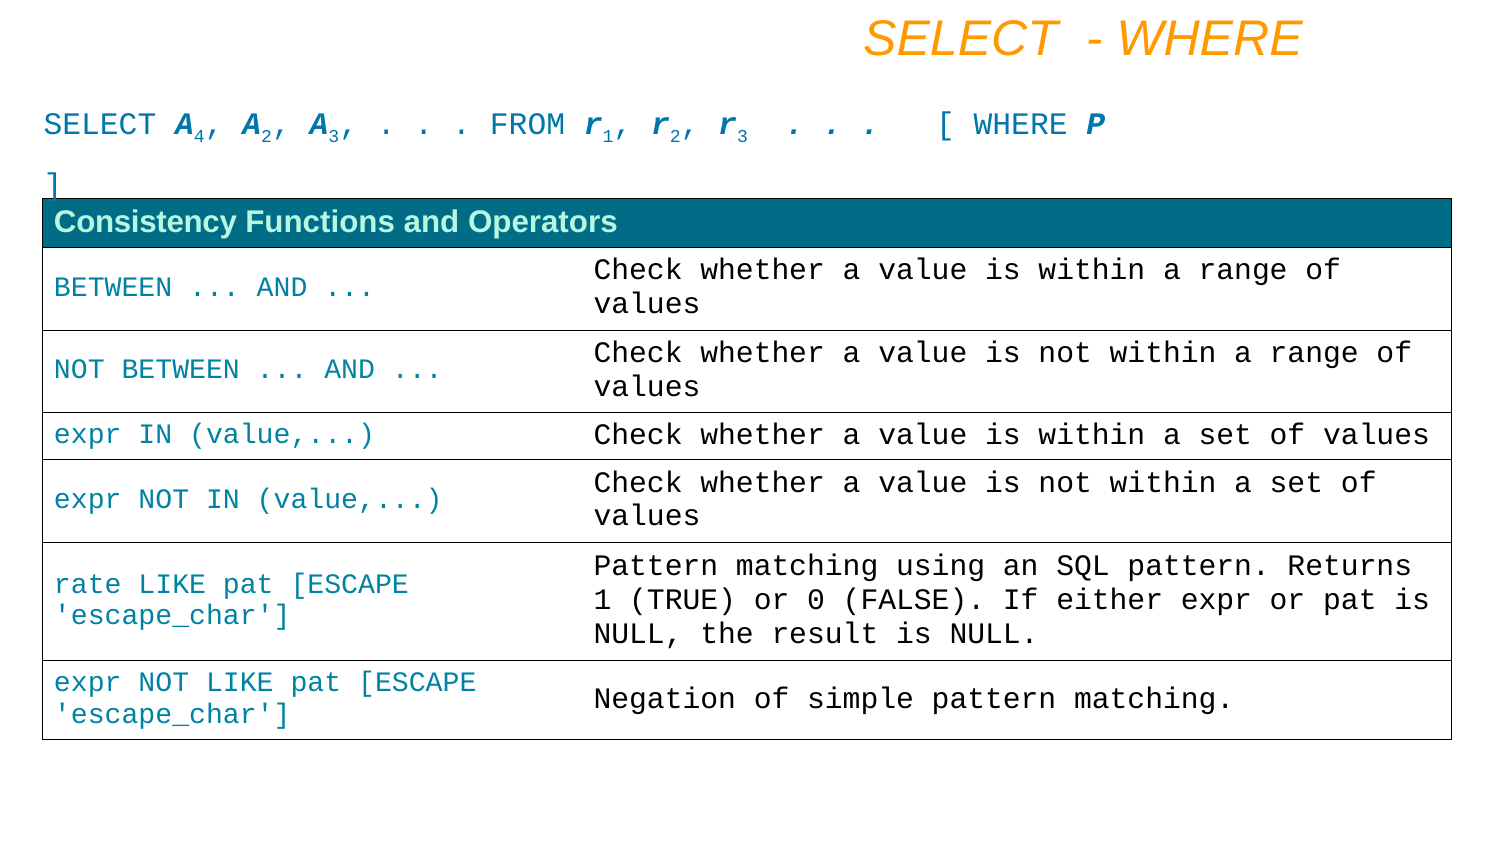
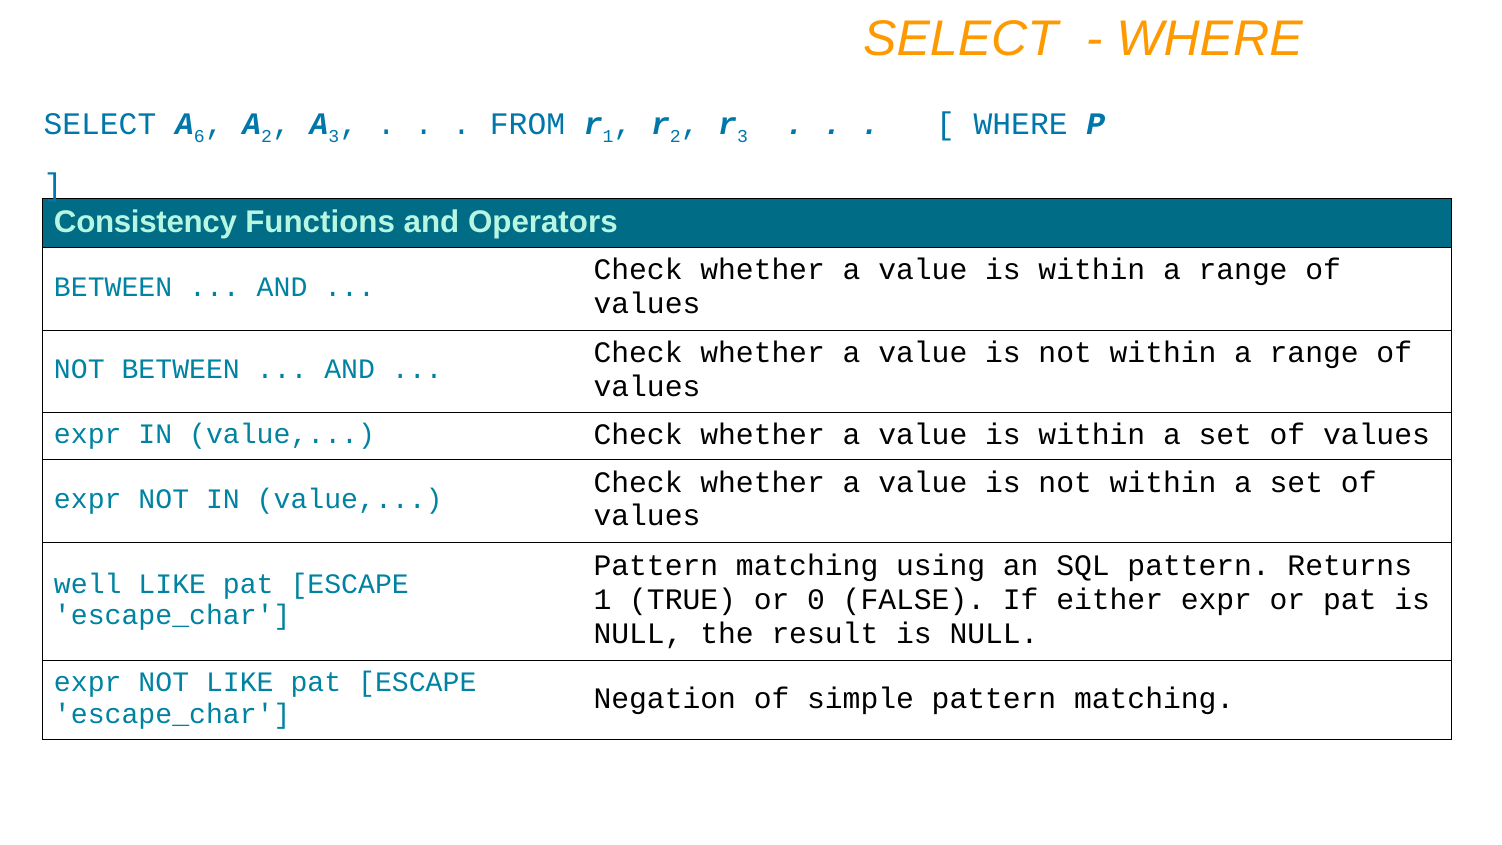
4: 4 -> 6 (199, 136)
rate: rate -> well (88, 584)
